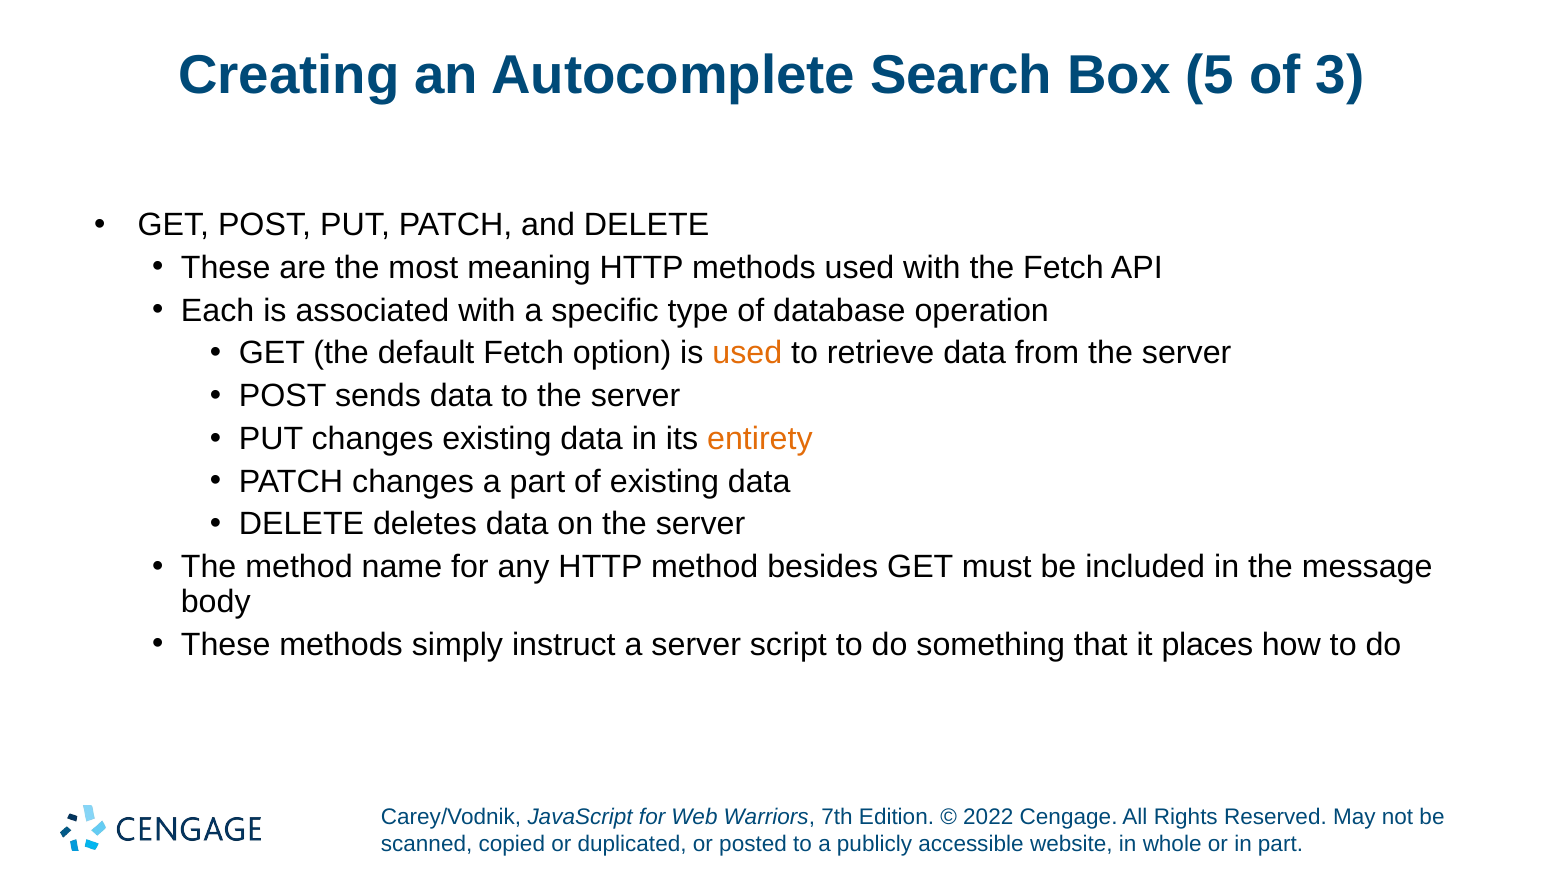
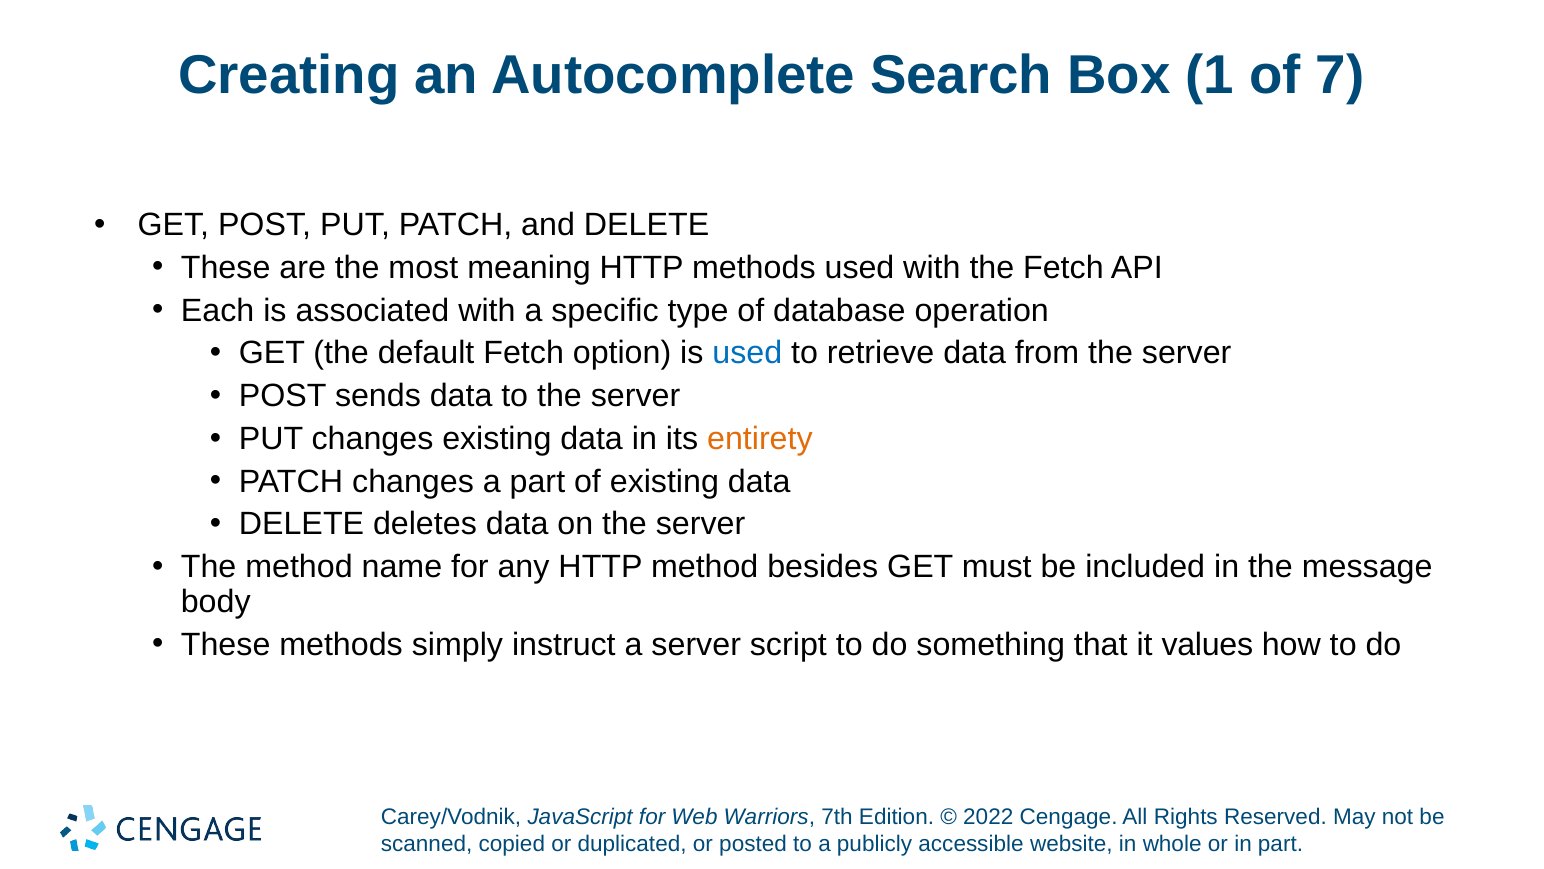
5: 5 -> 1 (1210, 75)
3: 3 -> 7 (1340, 75)
used colour: orange -> blue (747, 353)
places: places -> values (1207, 644)
